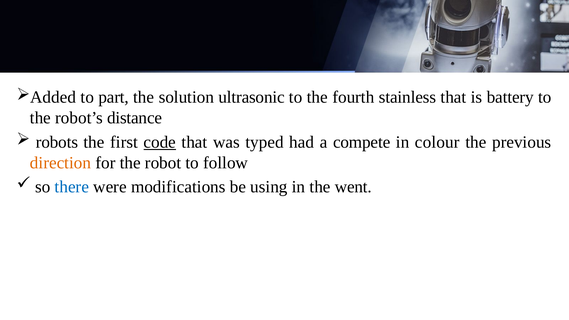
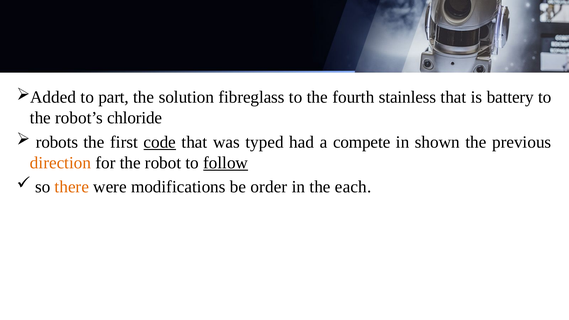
ultrasonic: ultrasonic -> fibreglass (252, 97)
distance: distance -> chloride (135, 118)
colour: colour -> shown (437, 142)
follow underline: none -> present (226, 163)
there colour: blue -> orange (72, 187)
using: using -> order (269, 187)
went: went -> each (353, 187)
